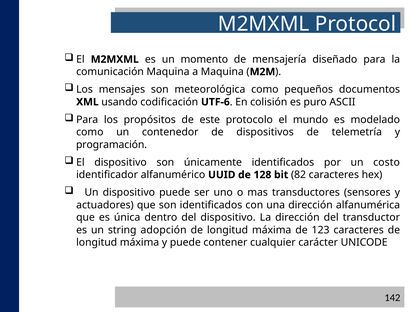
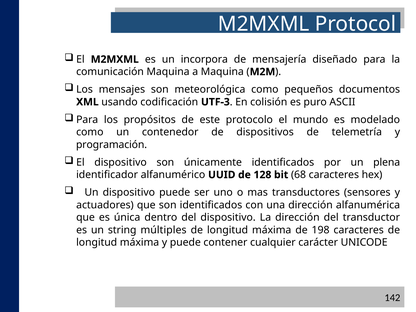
momento: momento -> incorpora (204, 59)
UTF-6: UTF-6 -> UTF-3 (215, 102)
costo: costo -> plena (387, 162)
82: 82 -> 68 (299, 175)
adopción: adopción -> múltiples (164, 230)
123: 123 -> 198 (321, 230)
